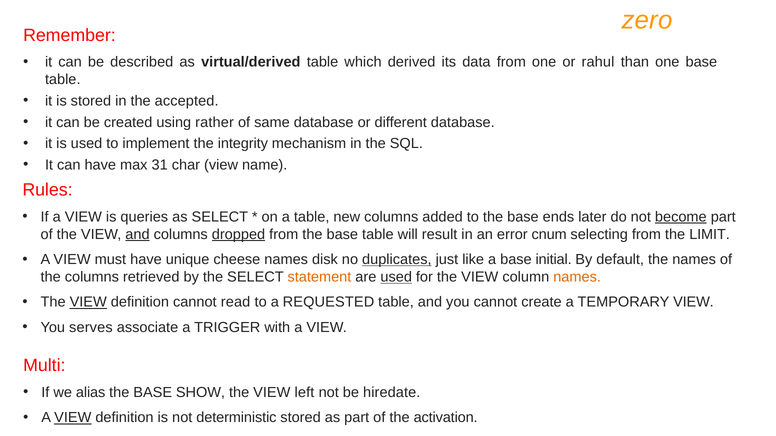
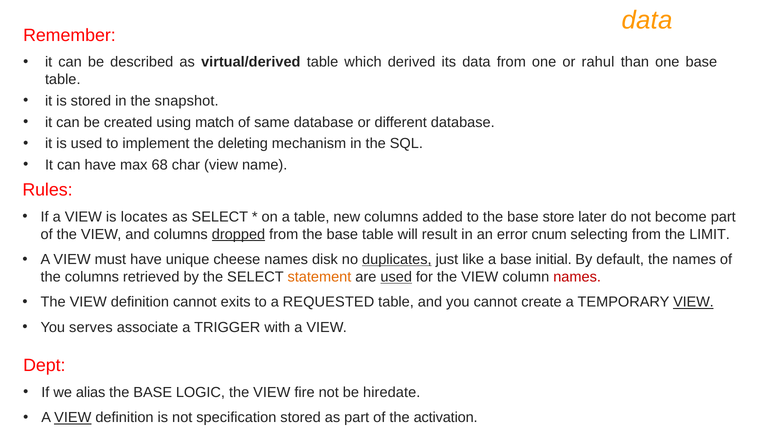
zero: zero -> data (647, 20)
accepted: accepted -> snapshot (187, 101)
rather: rather -> match (215, 122)
integrity: integrity -> deleting (243, 144)
31: 31 -> 68 (160, 165)
queries: queries -> locates (144, 217)
ends: ends -> store (559, 217)
become underline: present -> none (681, 217)
and underline: present -> none (138, 235)
names colour: orange -> red (577, 277)
VIEW underline: present -> none (88, 303)
read: read -> exits (236, 303)
VIEW underline: none -> present (693, 303)
Multi: Multi -> Dept (44, 366)
SHOW: SHOW -> LOGIC (200, 393)
left: left -> fire (305, 393)
deterministic: deterministic -> specification (236, 418)
